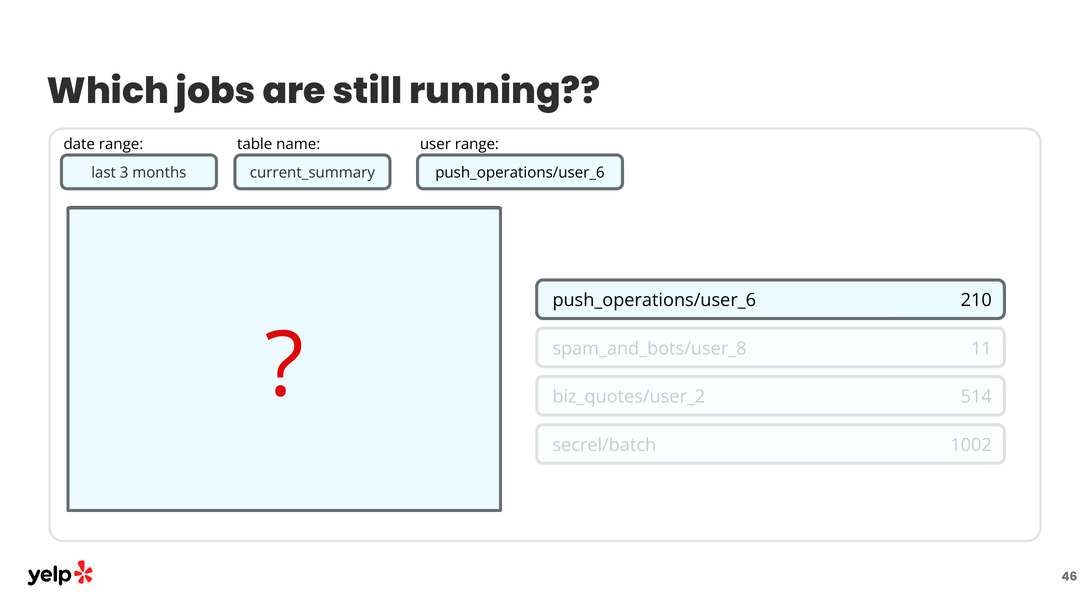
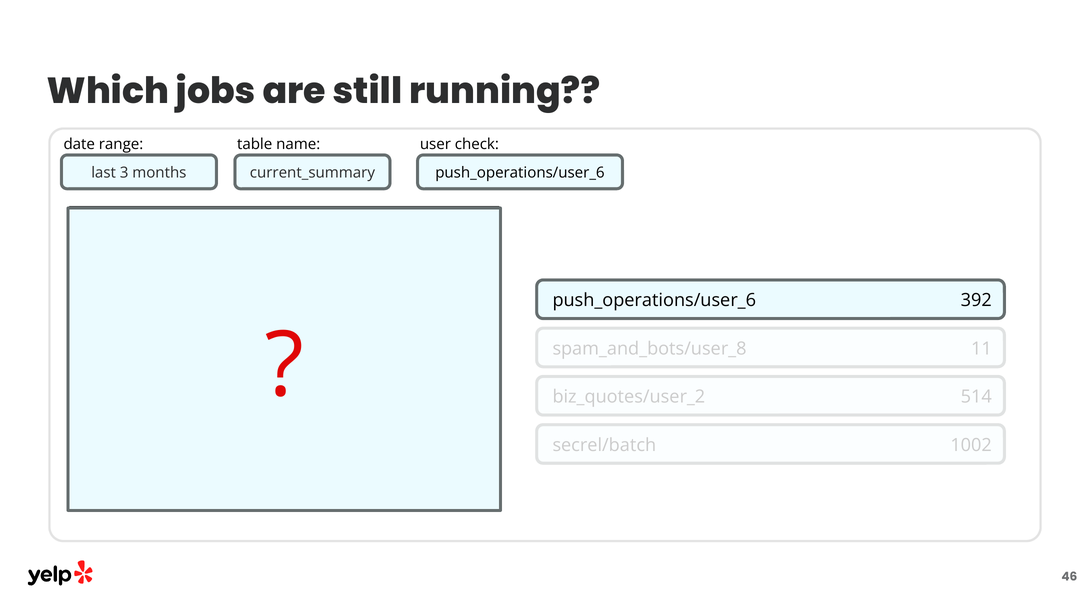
user range: range -> check (477, 144)
210: 210 -> 392 (976, 301)
